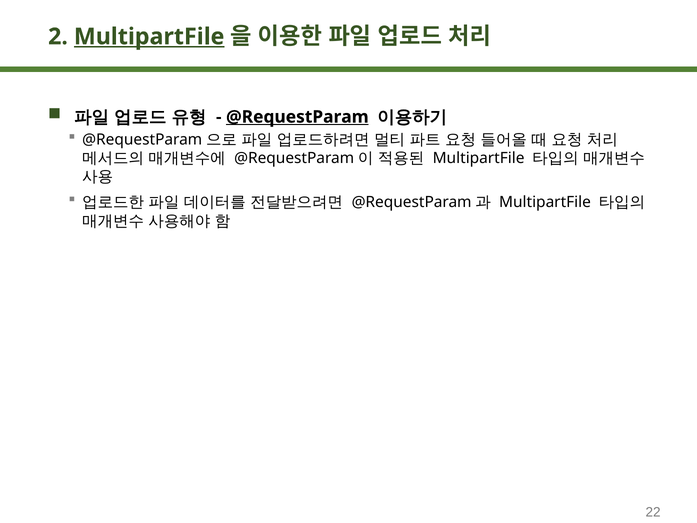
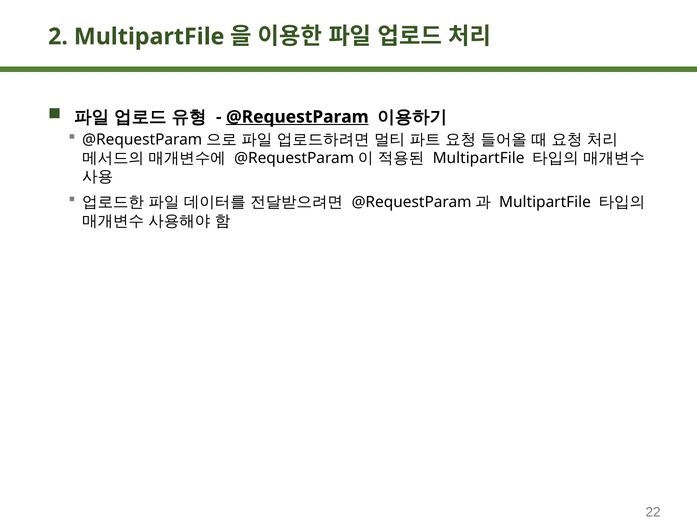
MultipartFile underline: present -> none (149, 37)
